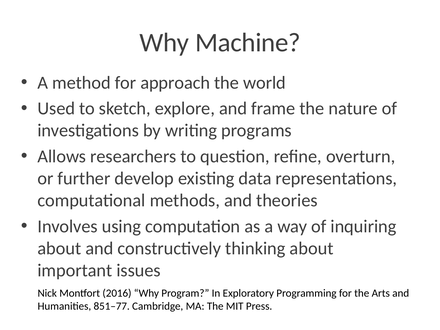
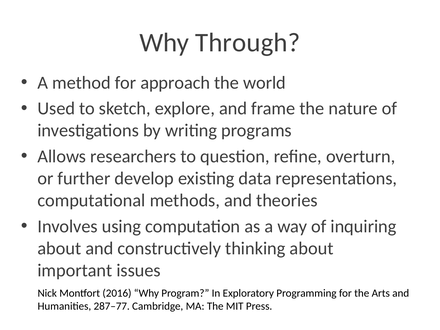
Machine: Machine -> Through (248, 43)
851–77: 851–77 -> 287–77 (112, 306)
